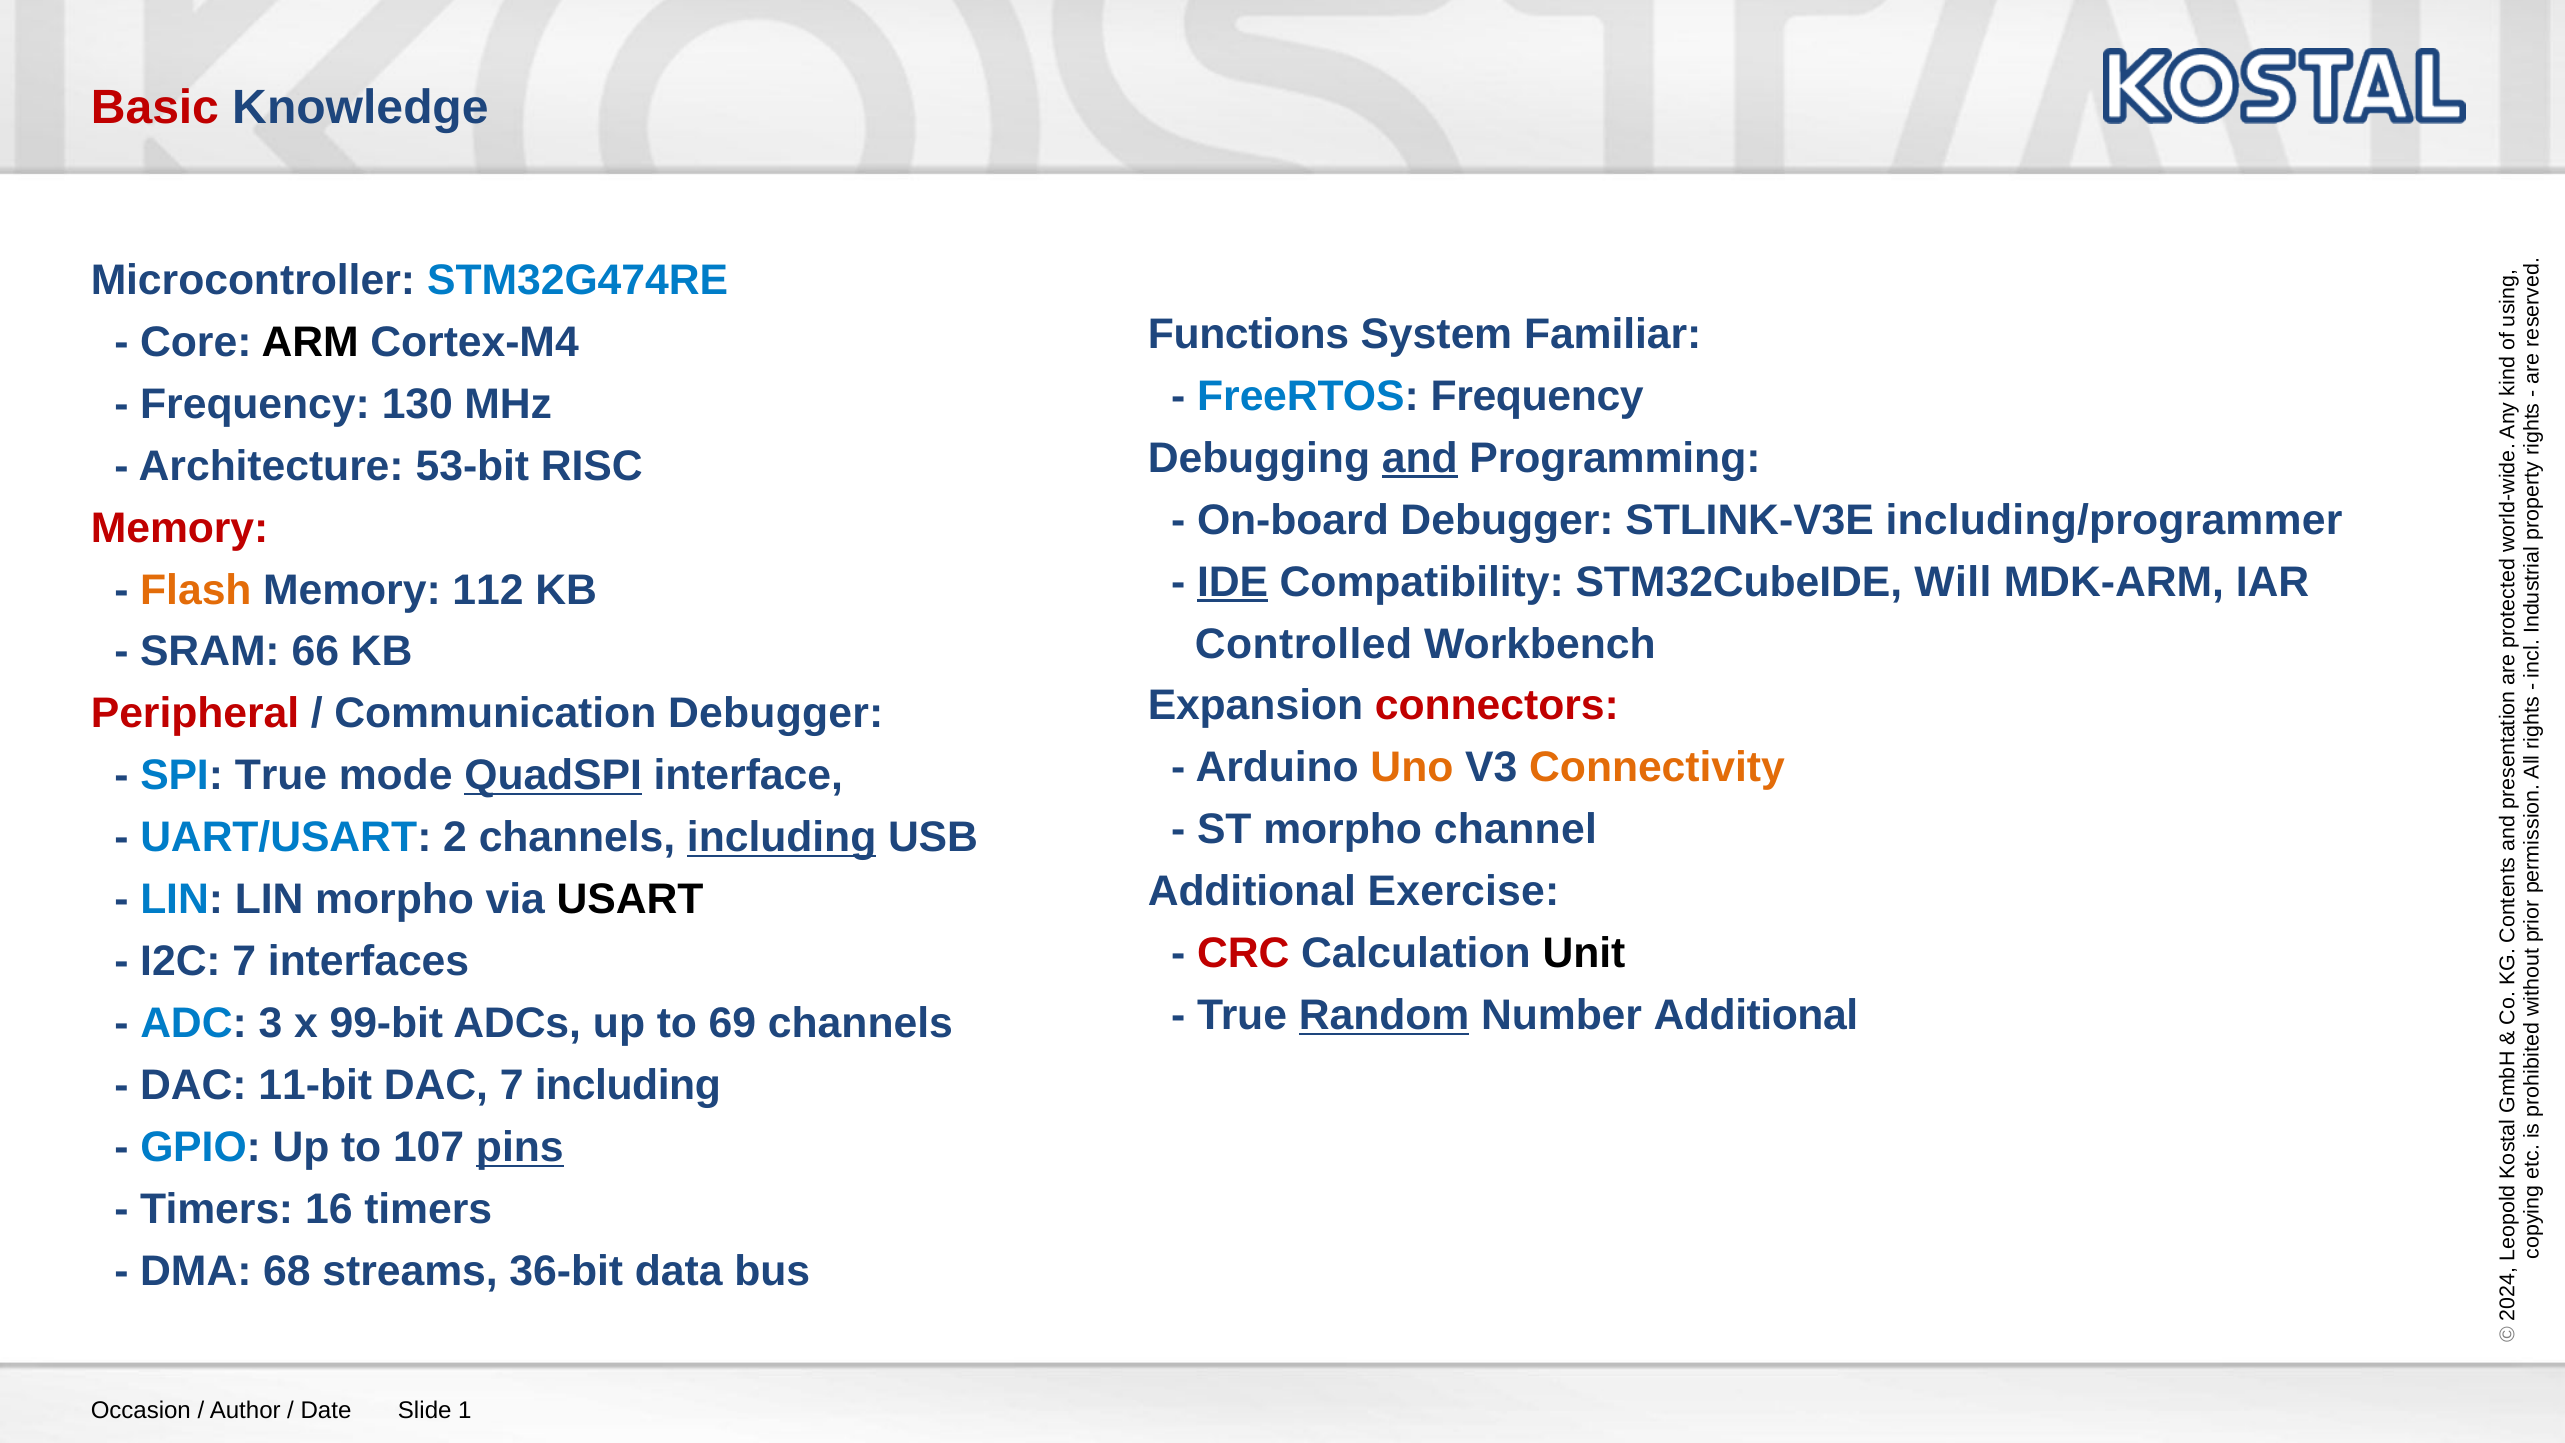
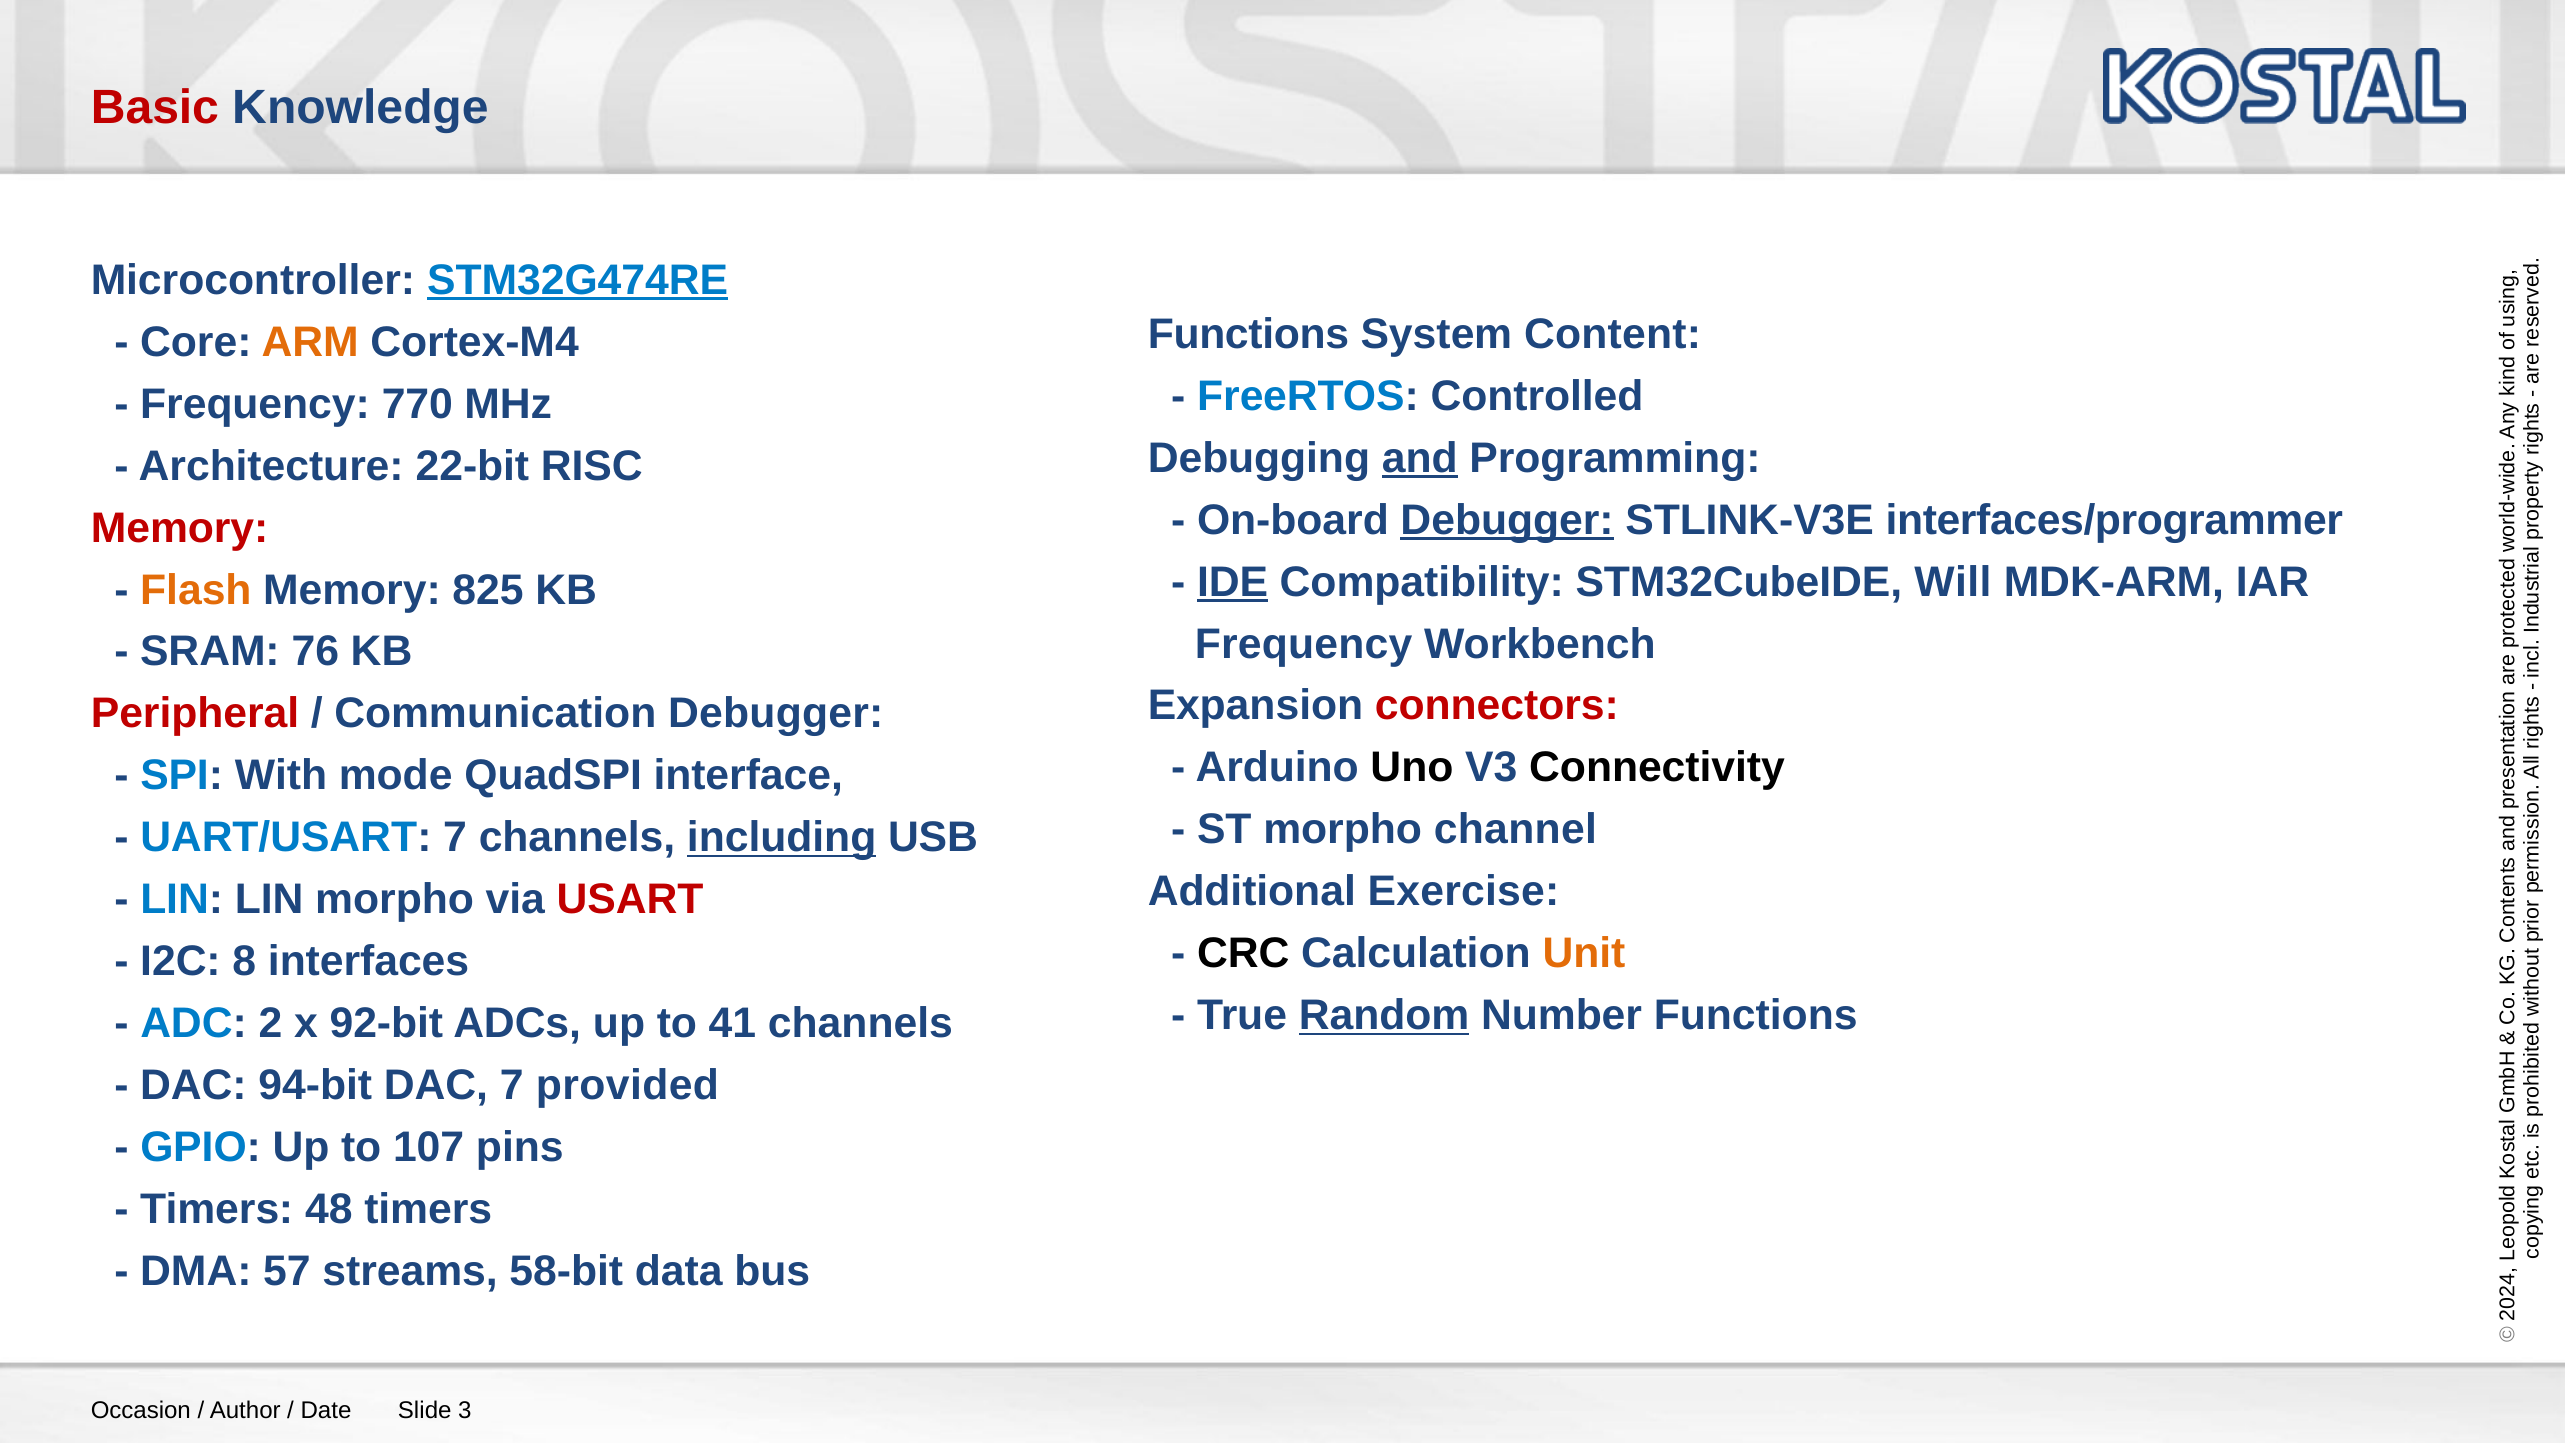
STM32G474RE underline: none -> present (578, 280)
Familiar: Familiar -> Content (1613, 334)
ARM colour: black -> orange (310, 342)
FreeRTOS Frequency: Frequency -> Controlled (1537, 396)
130: 130 -> 770 (417, 404)
53-bit: 53-bit -> 22-bit (472, 466)
Debugger underline: none -> present (1507, 520)
including/programmer: including/programmer -> interfaces/programmer (2114, 520)
112: 112 -> 825 (488, 590)
Controlled: Controlled -> Frequency (1304, 644)
66: 66 -> 76 (315, 652)
Uno colour: orange -> black (1412, 768)
Connectivity colour: orange -> black (1657, 768)
SPI True: True -> With (281, 776)
QuadSPI underline: present -> none (553, 776)
UART/USART 2: 2 -> 7 (455, 838)
USART colour: black -> red (630, 900)
CRC colour: red -> black (1243, 954)
Unit colour: black -> orange (1584, 954)
I2C 7: 7 -> 8 (244, 962)
Number Additional: Additional -> Functions (1756, 1016)
ADC 3: 3 -> 2 (270, 1024)
99-bit: 99-bit -> 92-bit (386, 1024)
69: 69 -> 41 (732, 1024)
11-bit: 11-bit -> 94-bit (315, 1085)
7 including: including -> provided (627, 1085)
pins underline: present -> none (520, 1147)
16: 16 -> 48 (329, 1209)
68: 68 -> 57 (287, 1271)
36-bit: 36-bit -> 58-bit (566, 1271)
1: 1 -> 3 (465, 1411)
